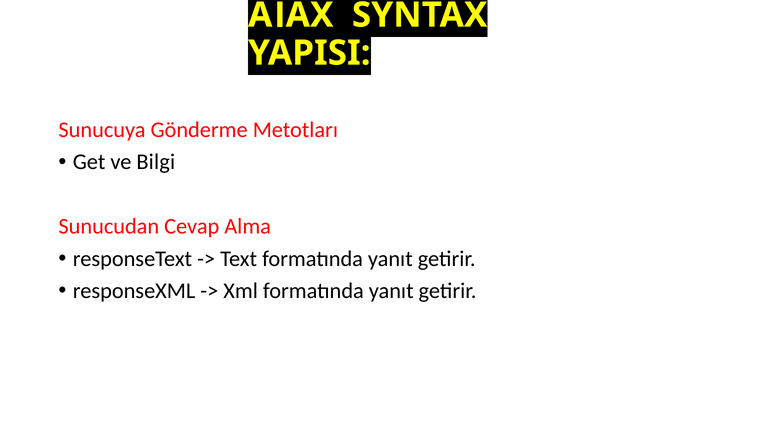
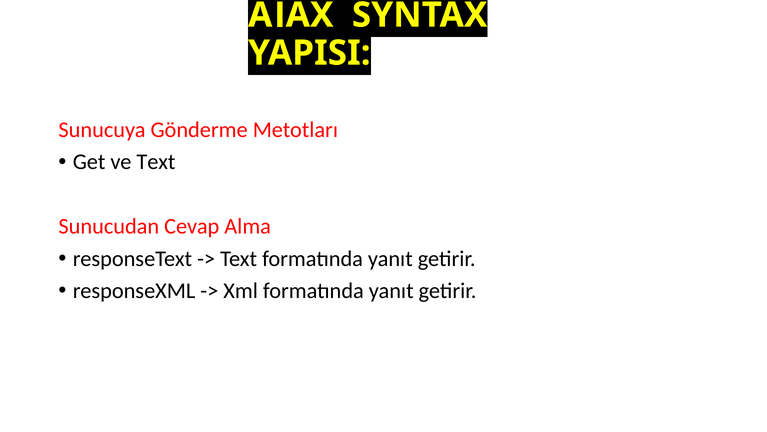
ve Bilgi: Bilgi -> Text (156, 162)
